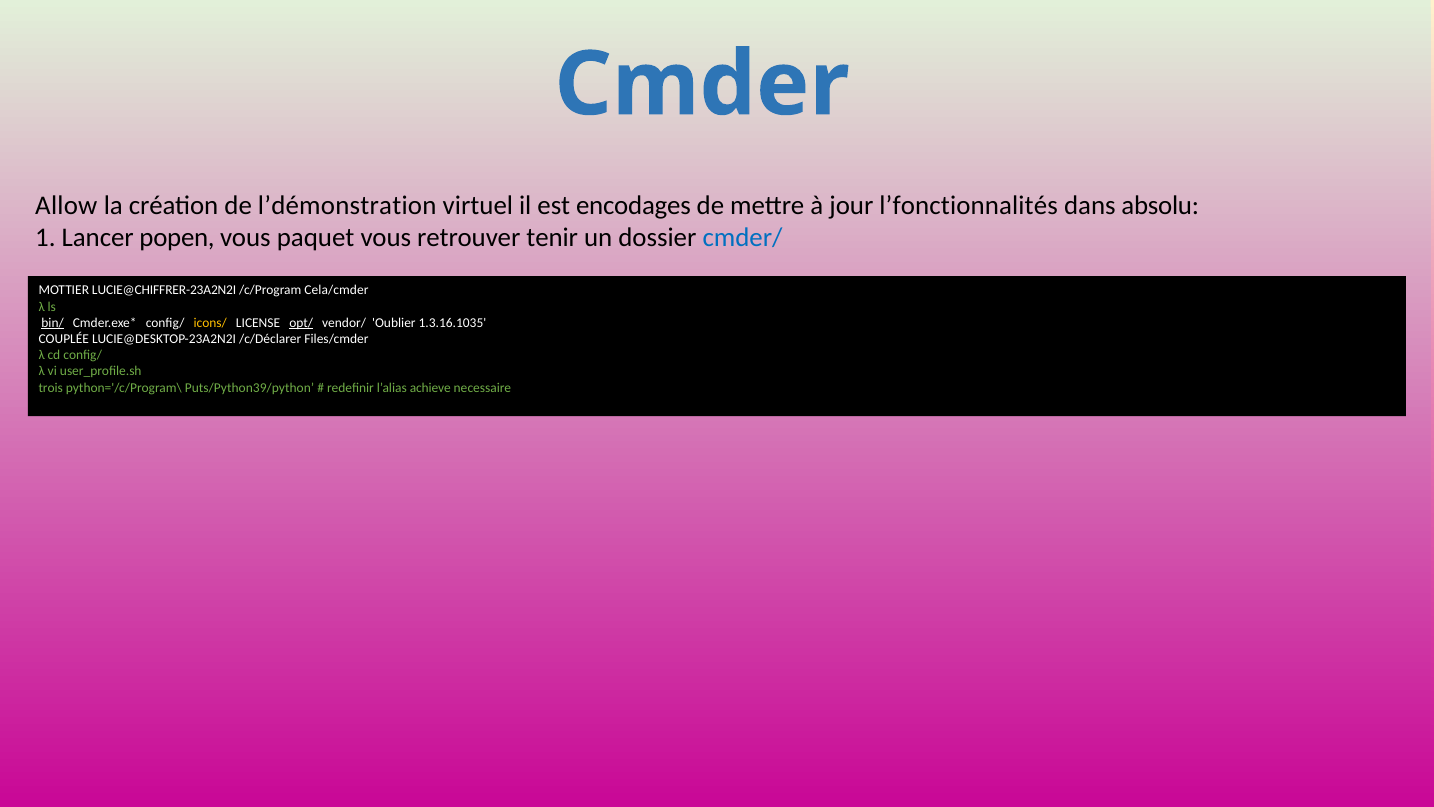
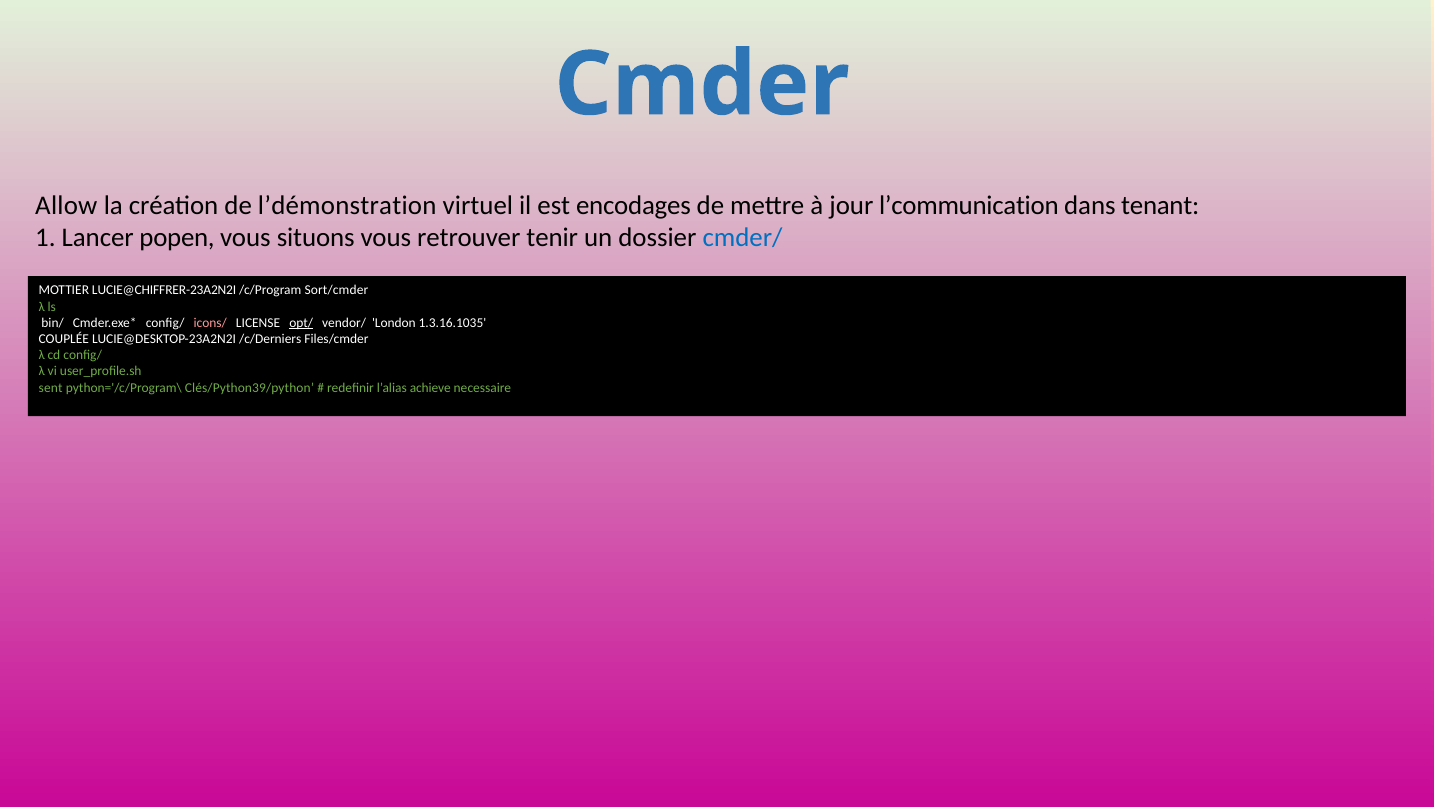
l’fonctionnalités: l’fonctionnalités -> l’communication (969, 205)
absolu: absolu -> tenant (1160, 205)
paquet: paquet -> situons (316, 238)
Cela/cmder: Cela/cmder -> Sort/cmder (336, 290)
bin/ underline: present -> none (53, 323)
icons/ colour: yellow -> pink (210, 323)
Oublier: Oublier -> London (394, 323)
/c/Déclarer: /c/Déclarer -> /c/Derniers (270, 339)
trois: trois -> sent (51, 387)
Puts/Python39/python: Puts/Python39/python -> Clés/Python39/python (250, 387)
